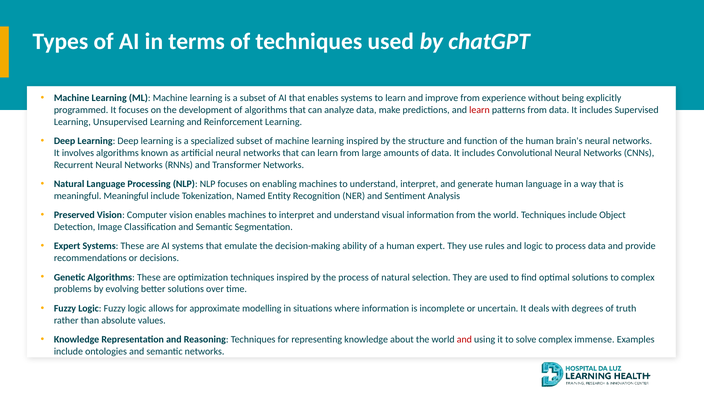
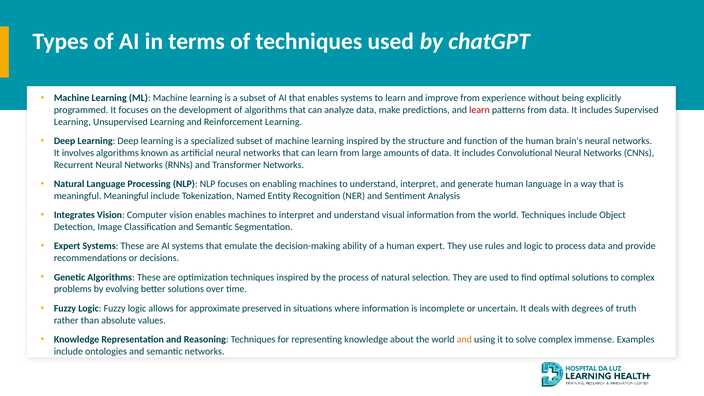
Preserved: Preserved -> Integrates (74, 215)
modelling: modelling -> preserved (262, 308)
and colour: red -> orange (464, 339)
